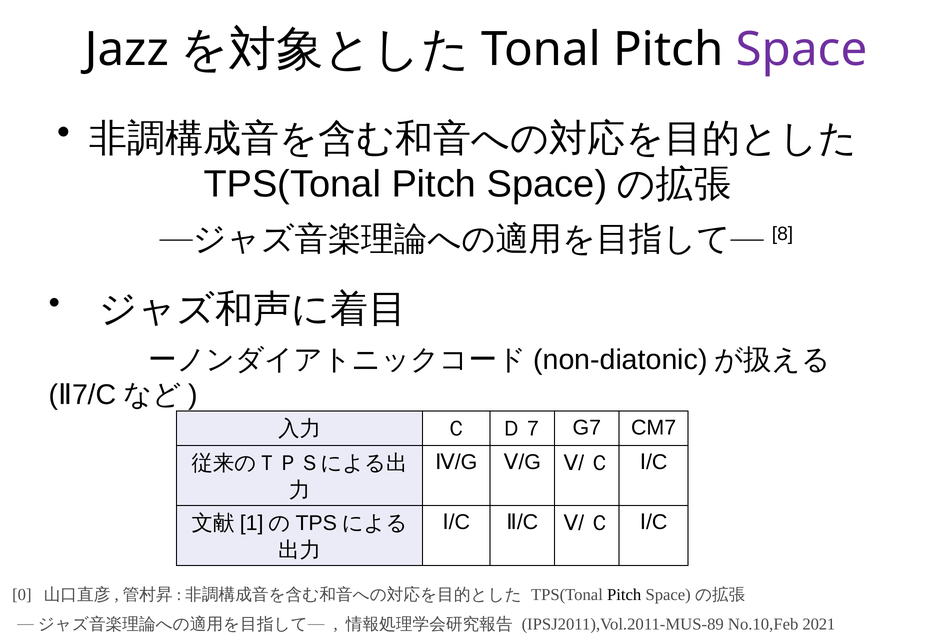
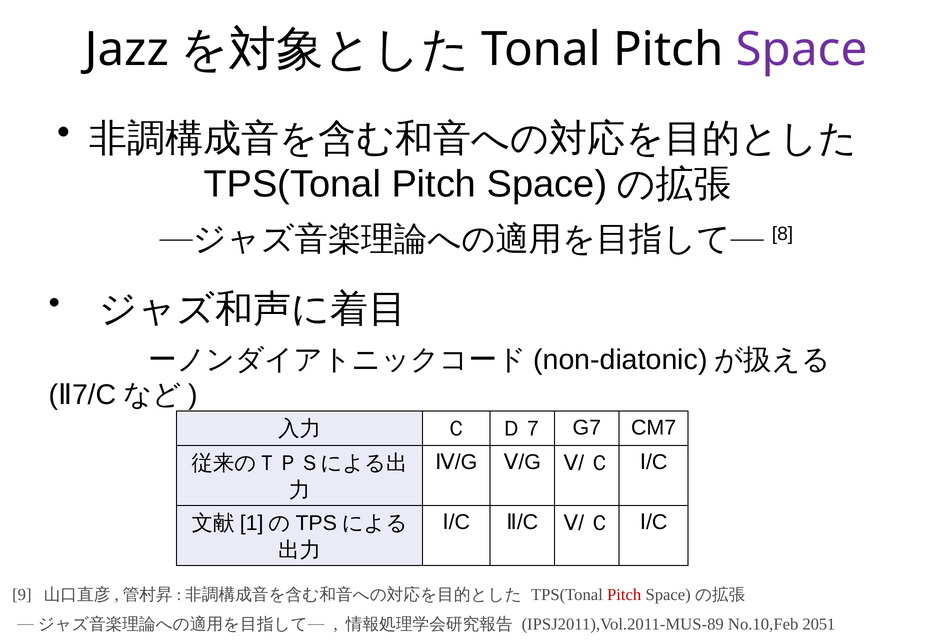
0: 0 -> 9 (22, 596)
Pitch colour: black -> red (624, 596)
2021: 2021 -> 2051 (819, 625)
